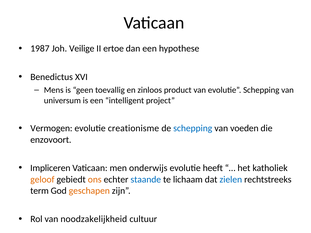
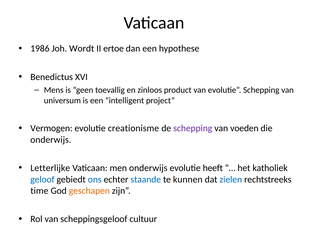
1987: 1987 -> 1986 (40, 49)
Veilige: Veilige -> Wordt (82, 49)
schepping colour: blue -> purple (193, 128)
enzovoort: enzovoort -> onderwijs (51, 140)
Impliceren: Impliceren -> Letterlijke (50, 168)
geloof colour: orange -> blue (42, 180)
ons colour: orange -> blue (95, 180)
lichaam: lichaam -> kunnen (188, 180)
term: term -> time (39, 191)
noodzakelijkheid: noodzakelijkheid -> scheppingsgeloof (94, 219)
